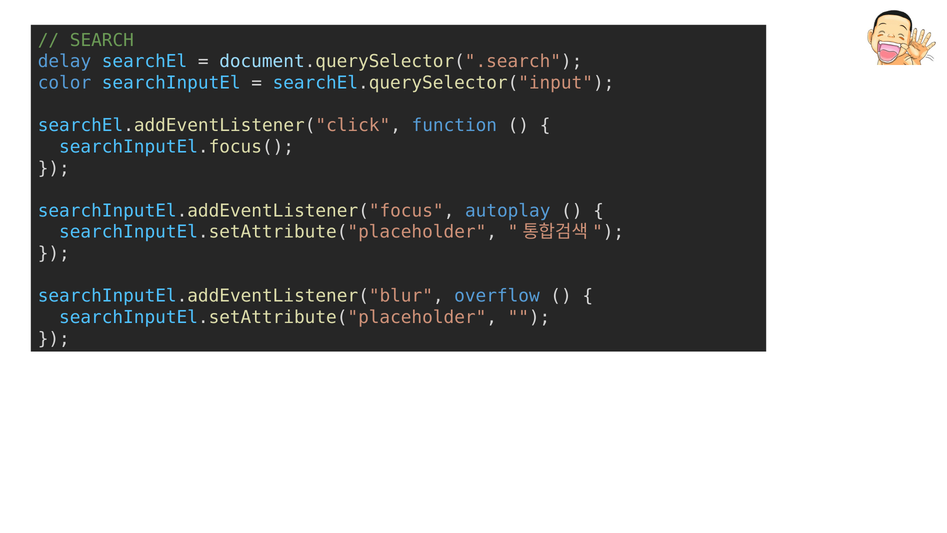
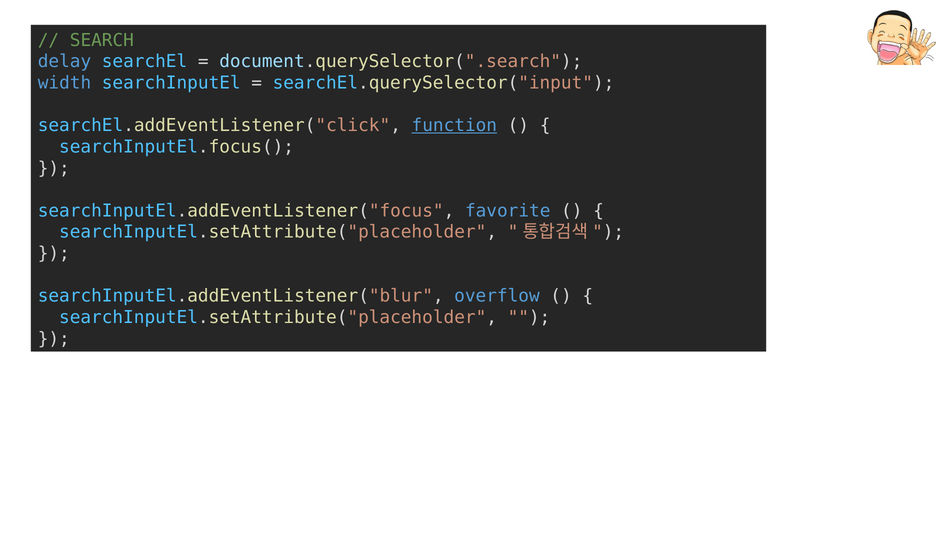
color: color -> width (65, 83)
function underline: none -> present (454, 125)
autoplay: autoplay -> favorite (508, 211)
